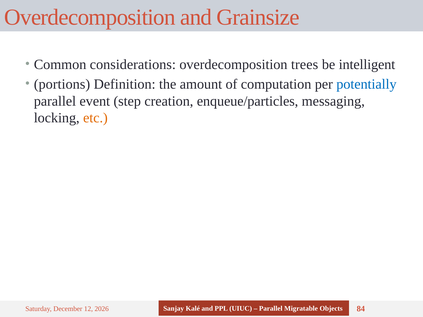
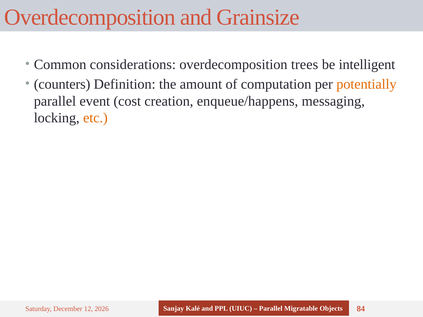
portions: portions -> counters (62, 84)
potentially colour: blue -> orange (366, 84)
step: step -> cost (127, 101)
enqueue/particles: enqueue/particles -> enqueue/happens (248, 101)
